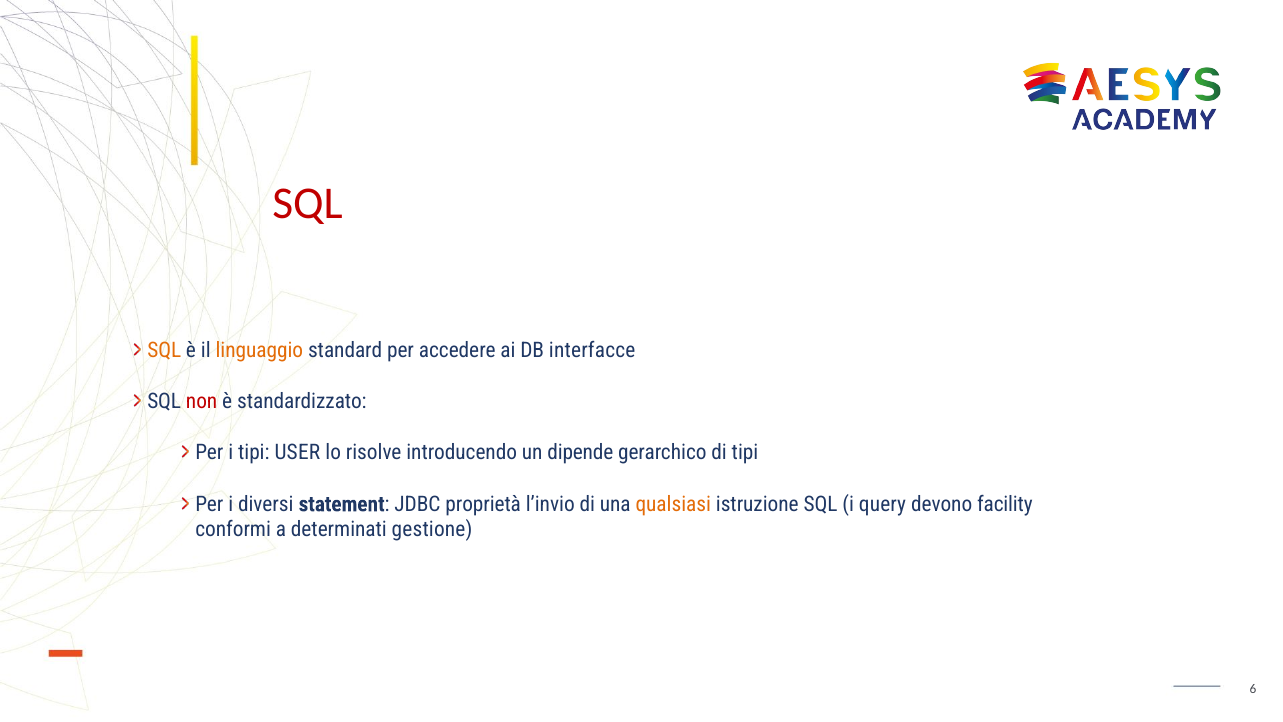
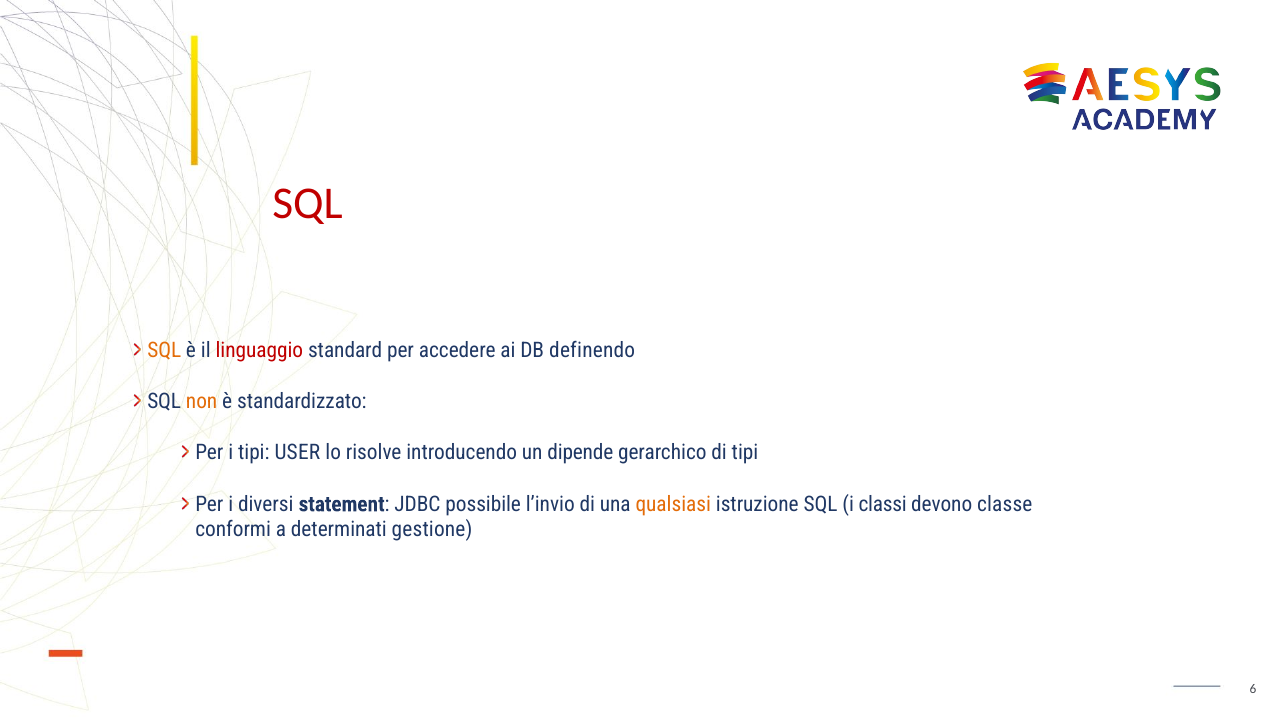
linguaggio colour: orange -> red (259, 350)
interfacce: interfacce -> definendo (592, 350)
non colour: red -> orange (202, 401)
proprietà: proprietà -> possibile (483, 504)
query: query -> classi (883, 504)
facility: facility -> classe (1005, 504)
